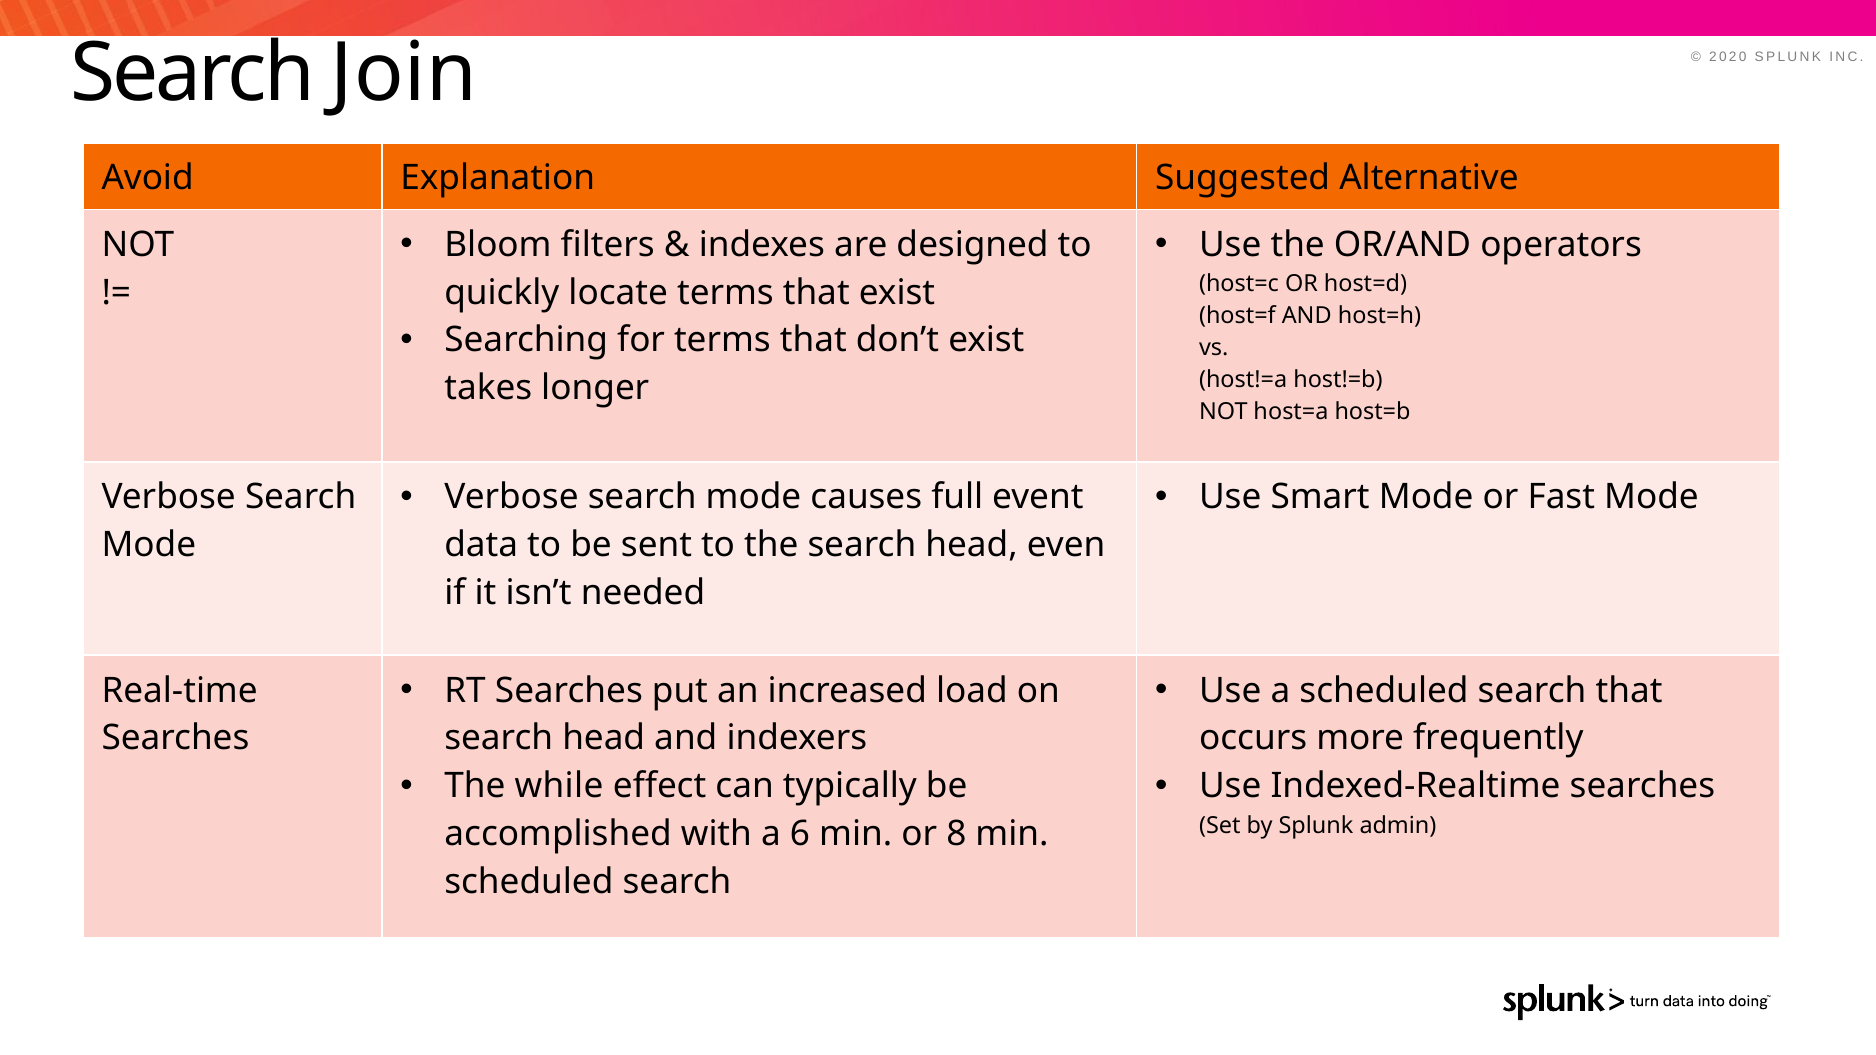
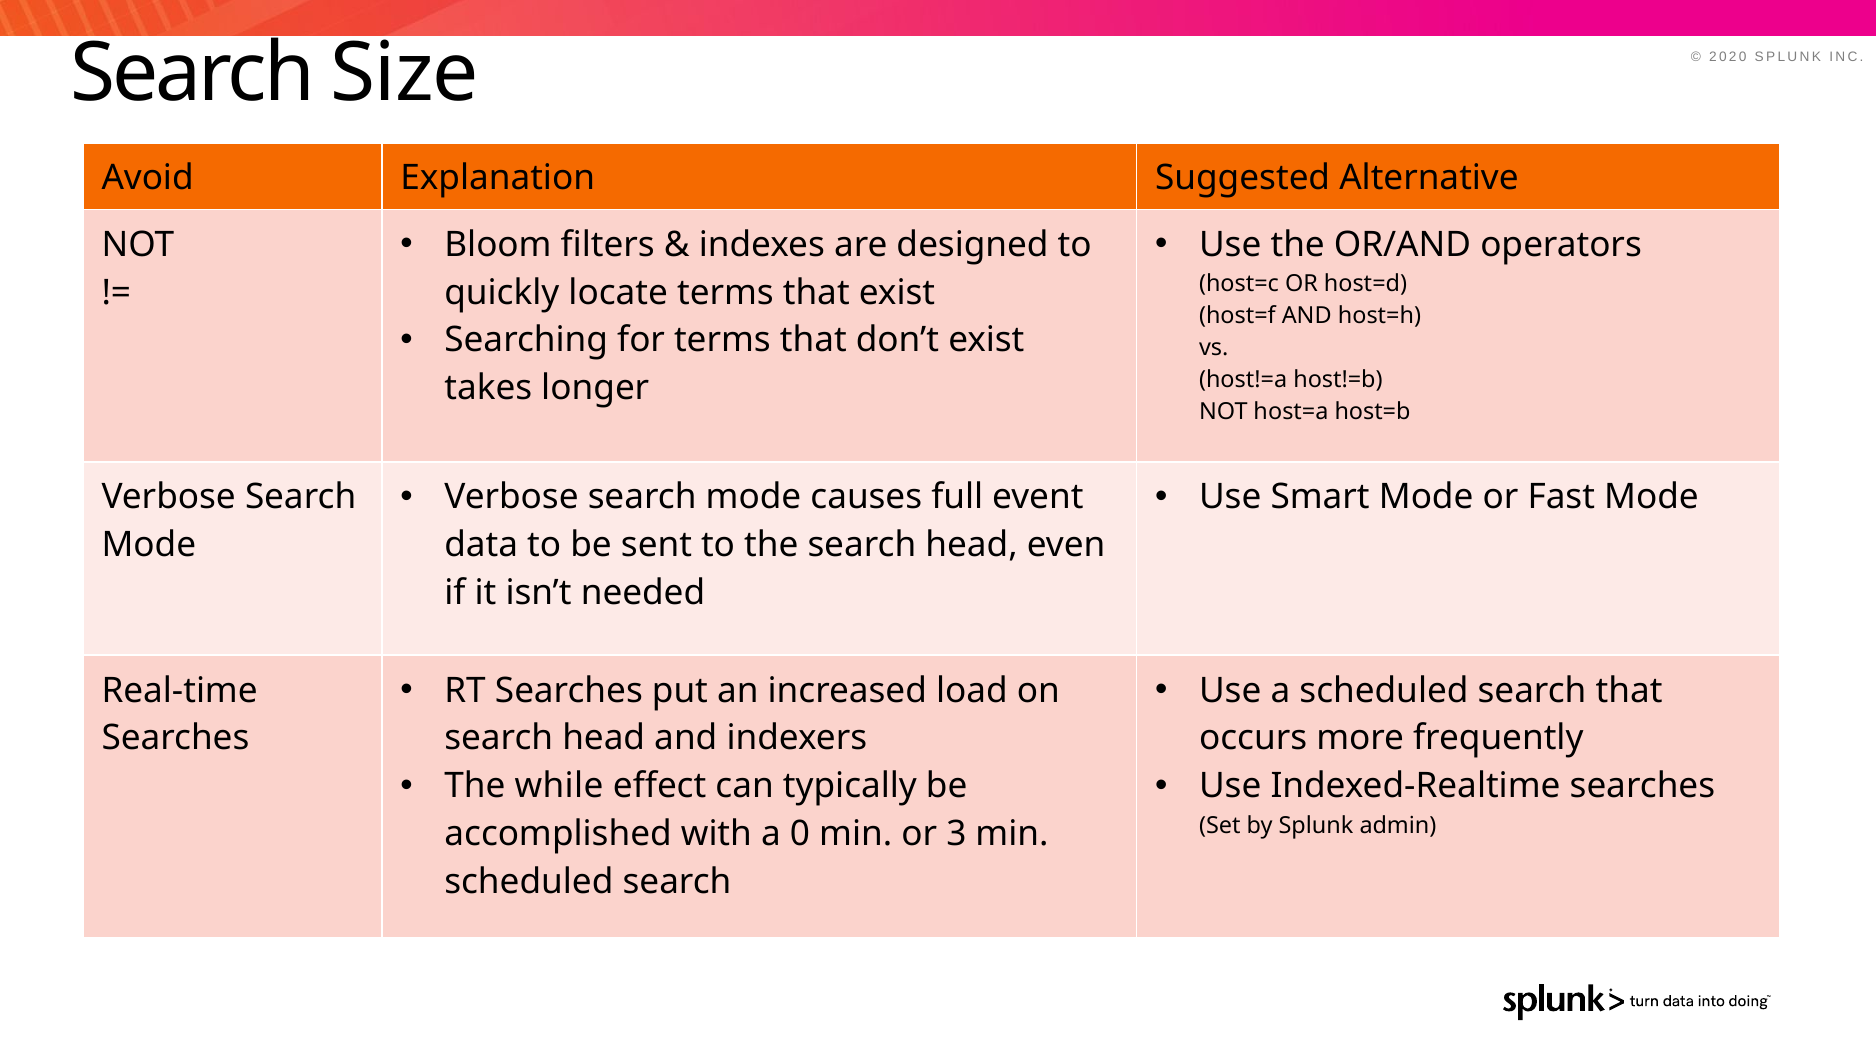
Join: Join -> Size (405, 73)
6: 6 -> 0 (800, 834)
8: 8 -> 3 (956, 834)
